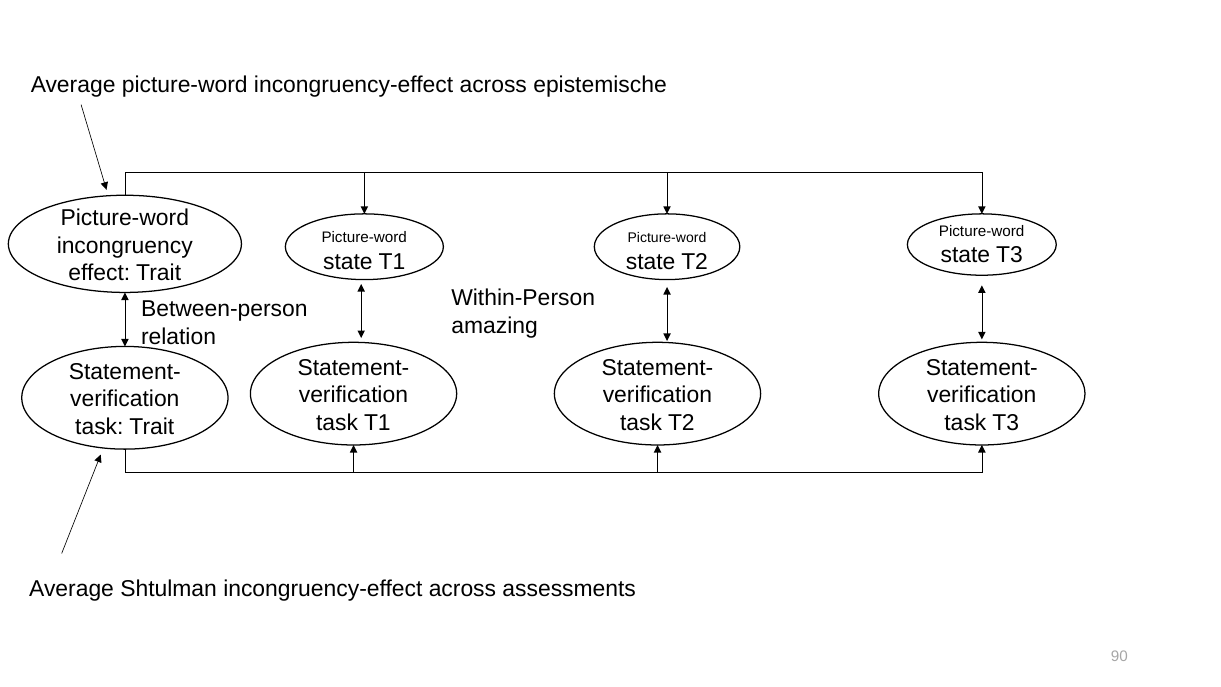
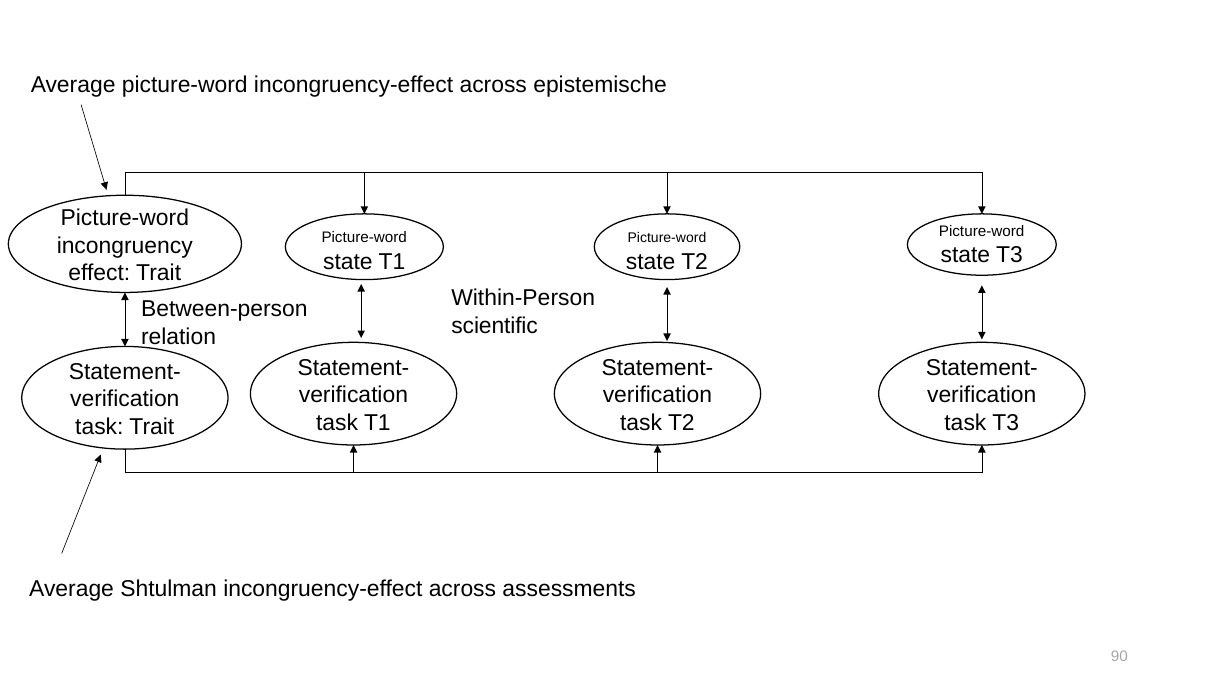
amazing: amazing -> scientific (495, 326)
